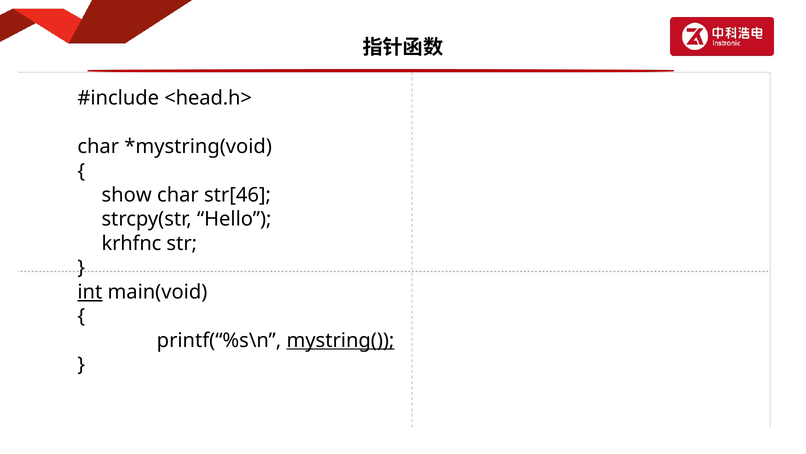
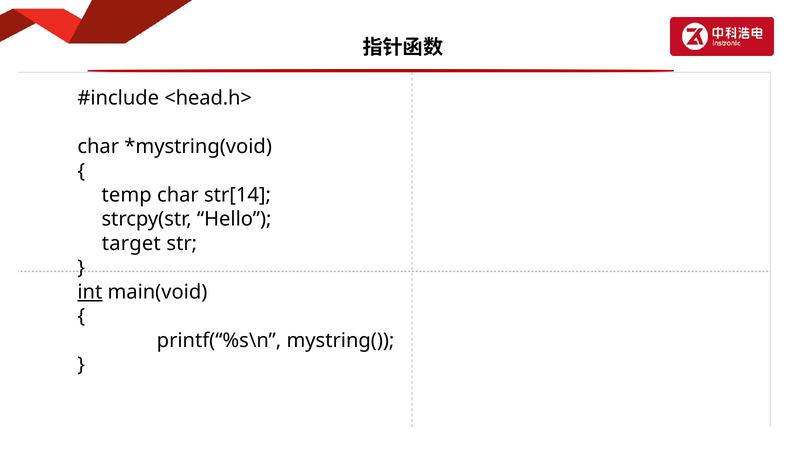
show: show -> temp (127, 195)
str[46: str[46 -> str[14 (238, 195)
krhfnc: krhfnc -> target (131, 243)
mystring( underline: present -> none (340, 340)
